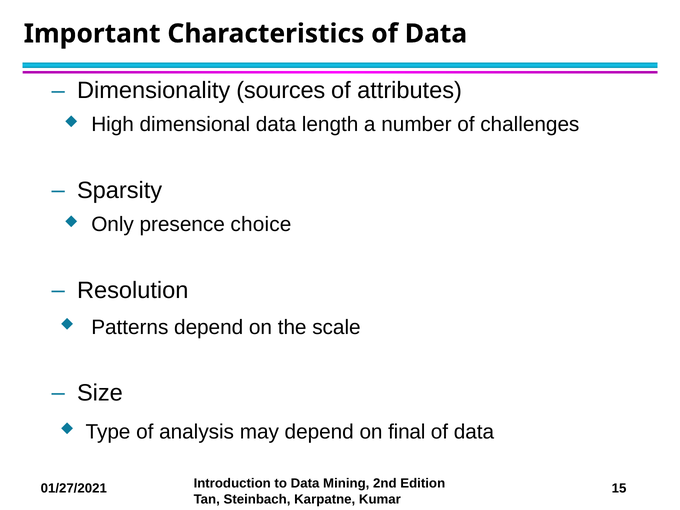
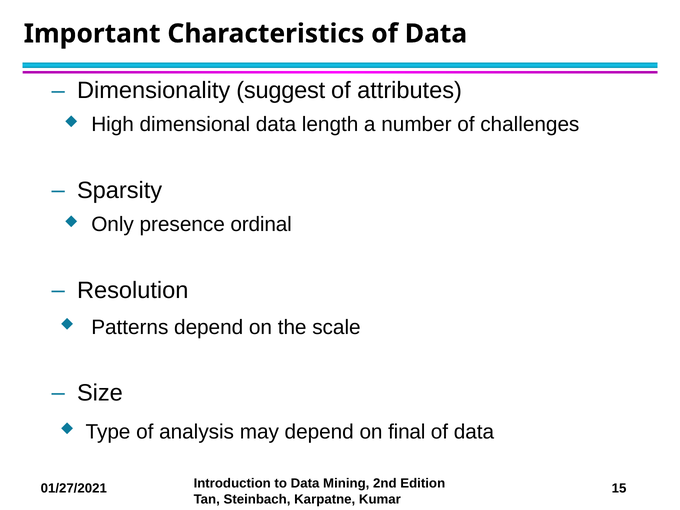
sources: sources -> suggest (281, 91)
choice: choice -> ordinal (261, 224)
